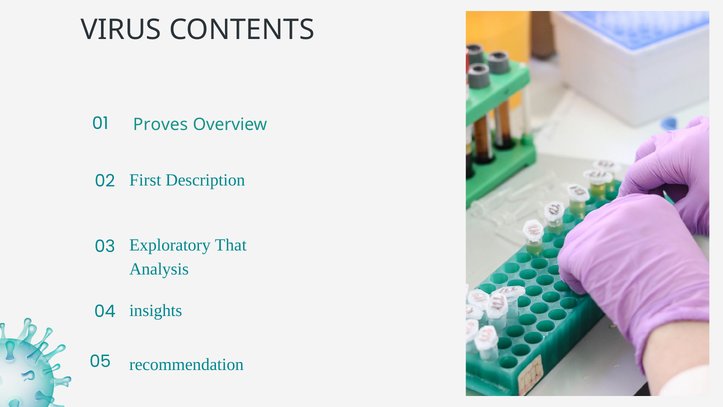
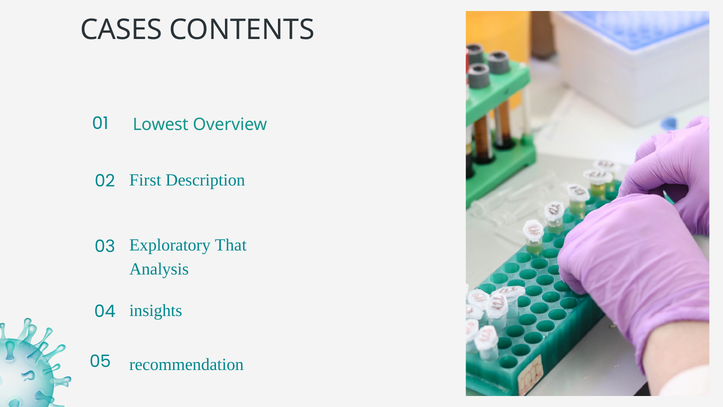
VIRUS: VIRUS -> CASES (121, 30)
Proves: Proves -> Lowest (161, 124)
